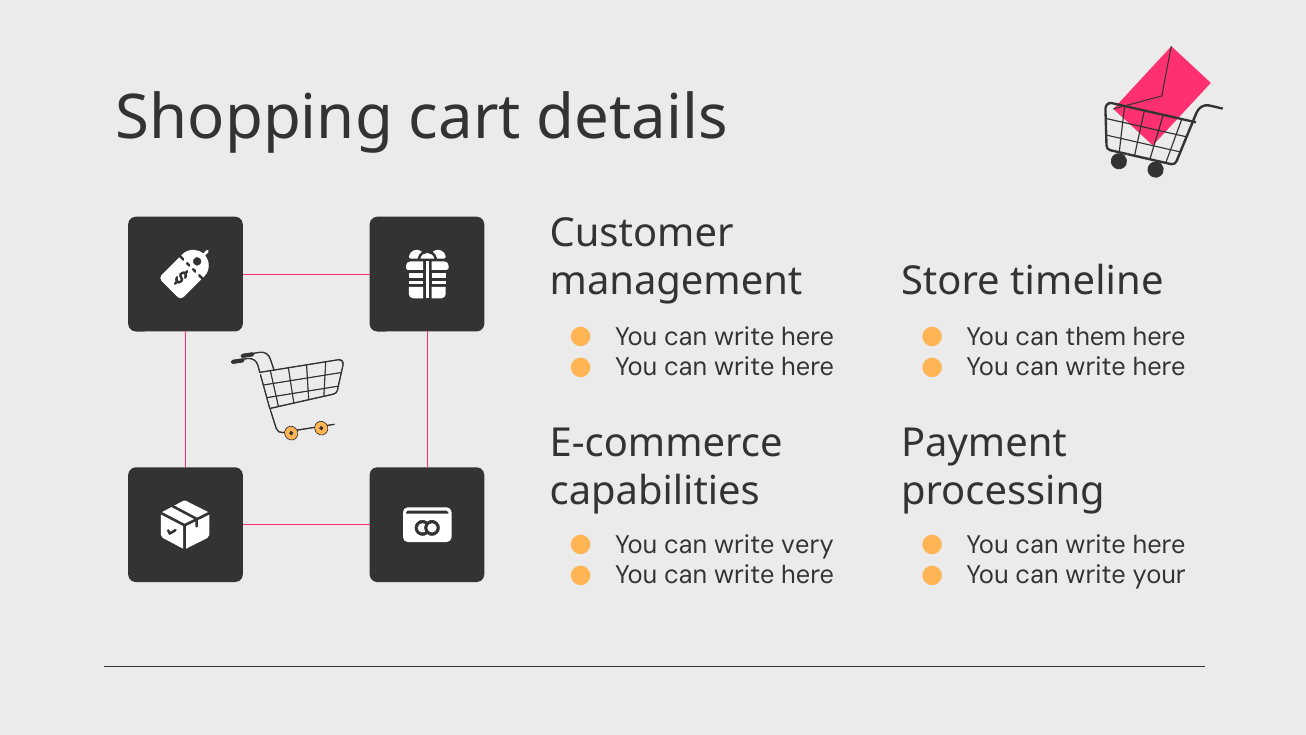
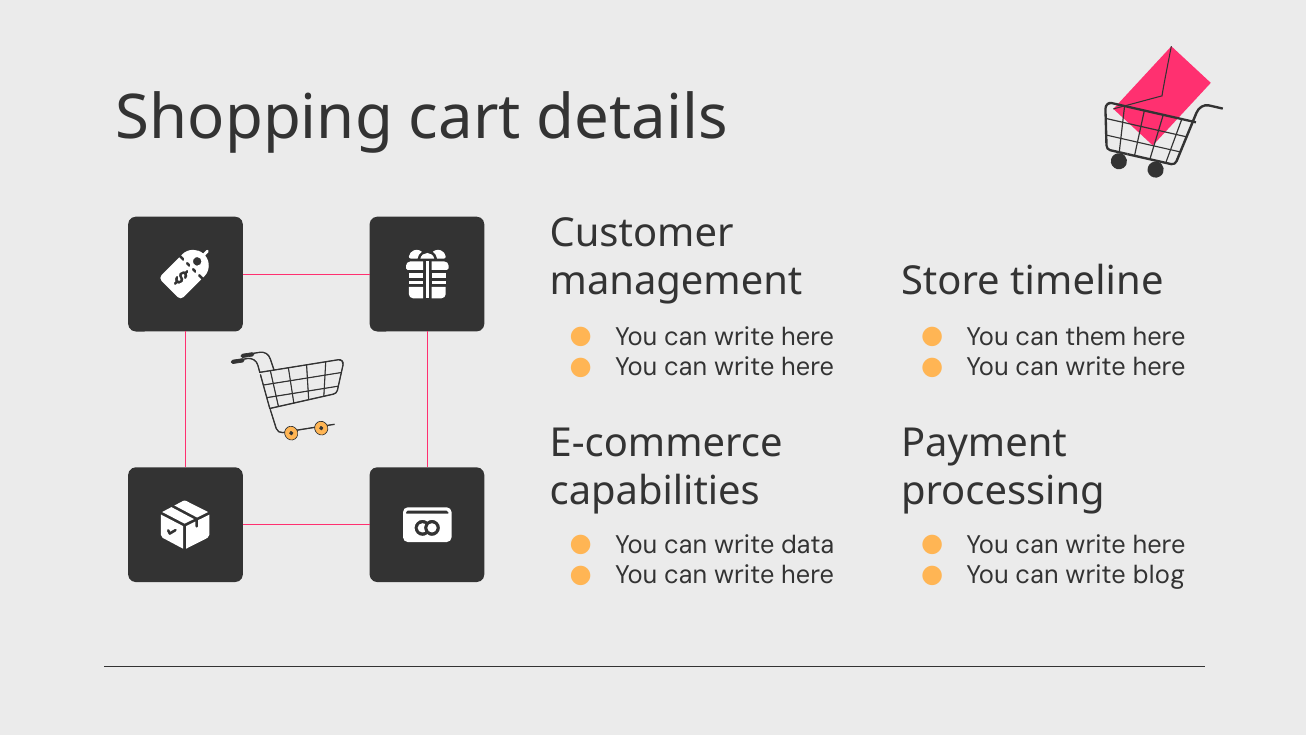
very: very -> data (808, 544)
your: your -> blog (1159, 575)
